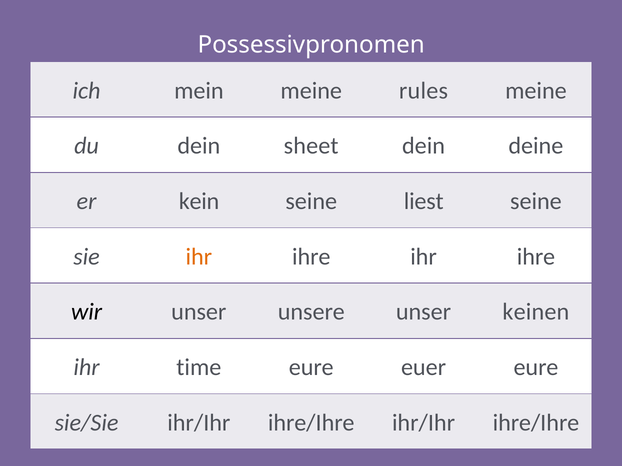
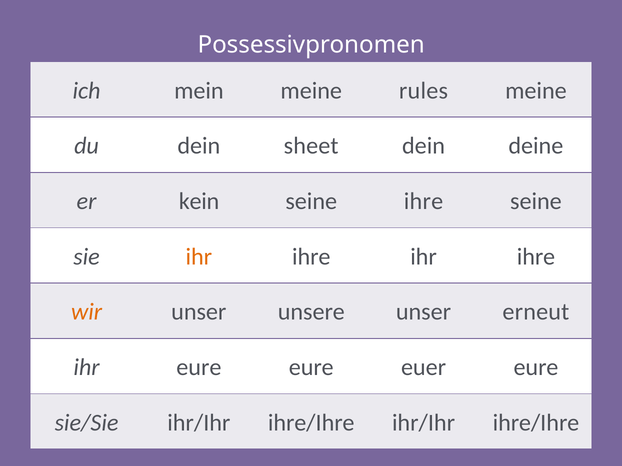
seine liest: liest -> ihre (424, 202)
wir colour: black -> orange (87, 312)
keinen: keinen -> erneut (536, 312)
ihr time: time -> eure (199, 368)
